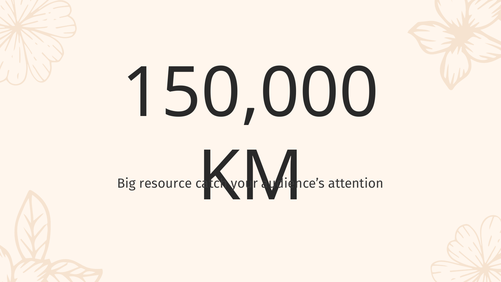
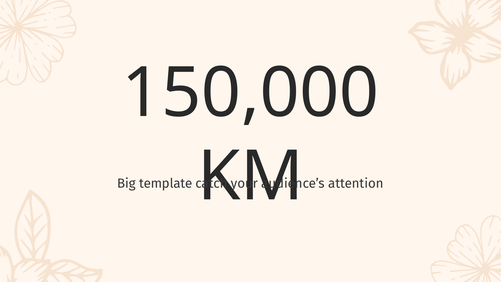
resource: resource -> template (166, 183)
